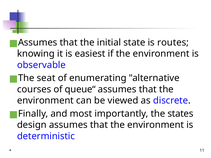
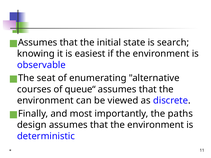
routes: routes -> search (173, 43)
states: states -> paths (180, 114)
